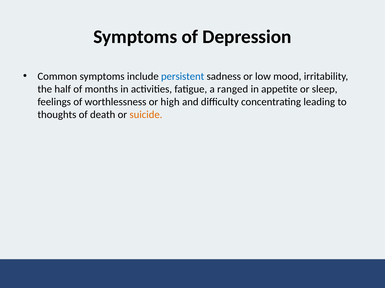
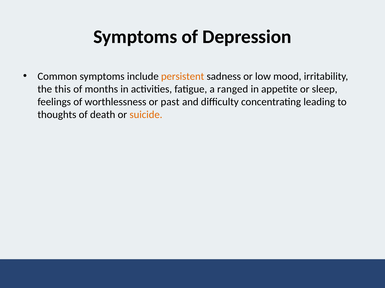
persistent colour: blue -> orange (183, 76)
half: half -> this (63, 89)
high: high -> past (170, 102)
